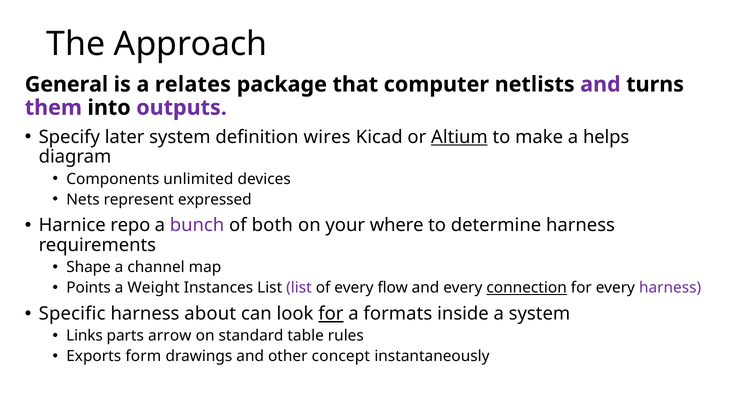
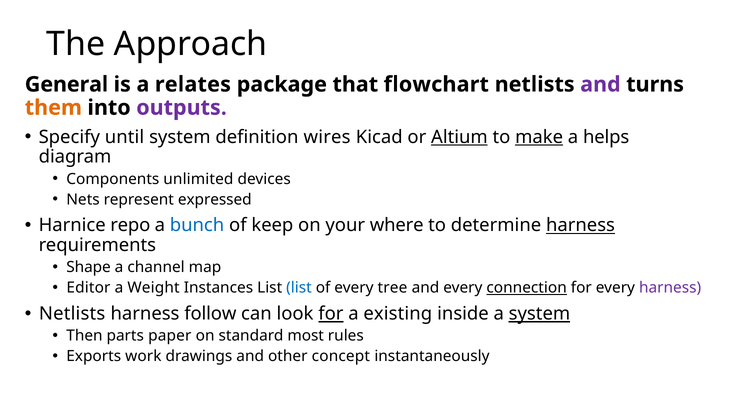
computer: computer -> flowchart (436, 85)
them colour: purple -> orange (53, 108)
later: later -> until (125, 137)
make underline: none -> present (539, 137)
bunch colour: purple -> blue (197, 226)
both: both -> keep (272, 226)
harness underline: none -> present (580, 226)
Points: Points -> Editor (88, 288)
list colour: purple -> blue (299, 288)
flow: flow -> tree (393, 288)
Specific: Specific -> Netlists (72, 314)
about: about -> follow (210, 314)
formats: formats -> existing (398, 314)
system underline: none -> present (539, 314)
Links: Links -> Then (84, 336)
arrow: arrow -> paper (170, 336)
table: table -> most (306, 336)
form: form -> work (143, 357)
